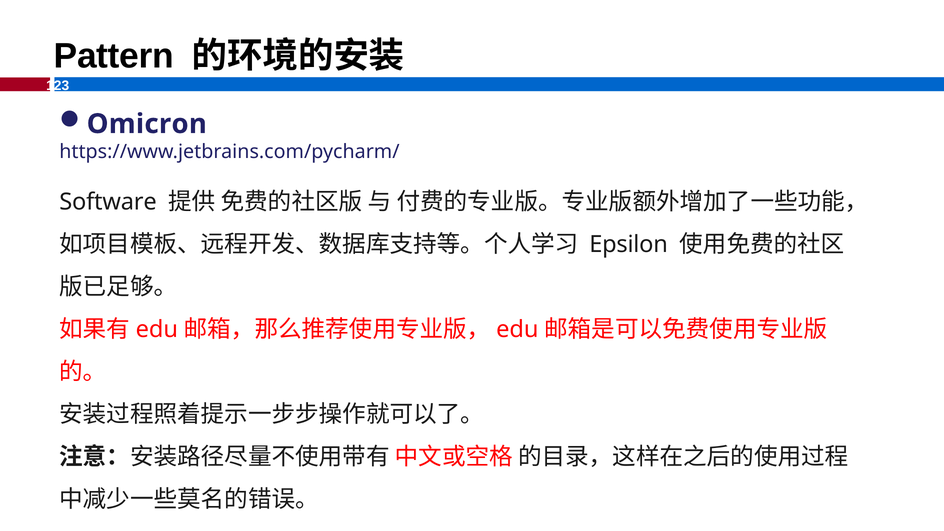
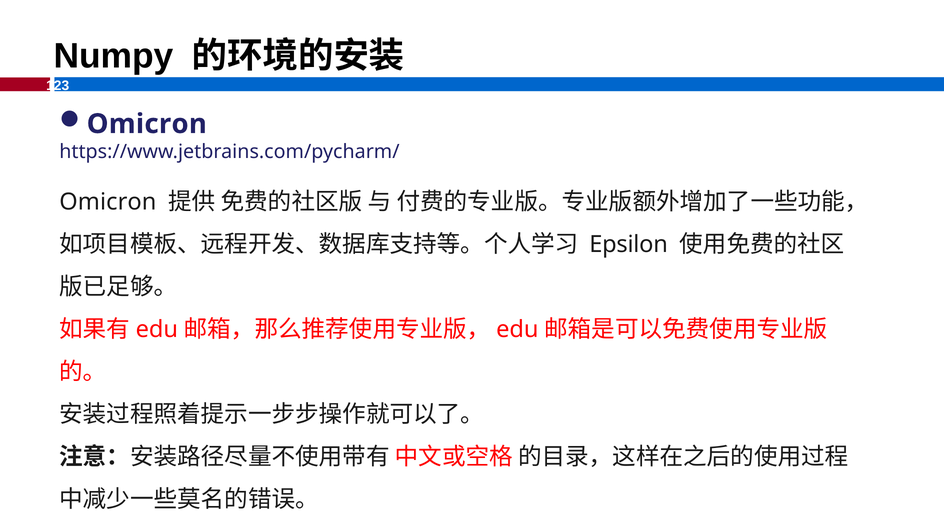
Pattern: Pattern -> Numpy (114, 56)
Software: Software -> Omicron (108, 202)
